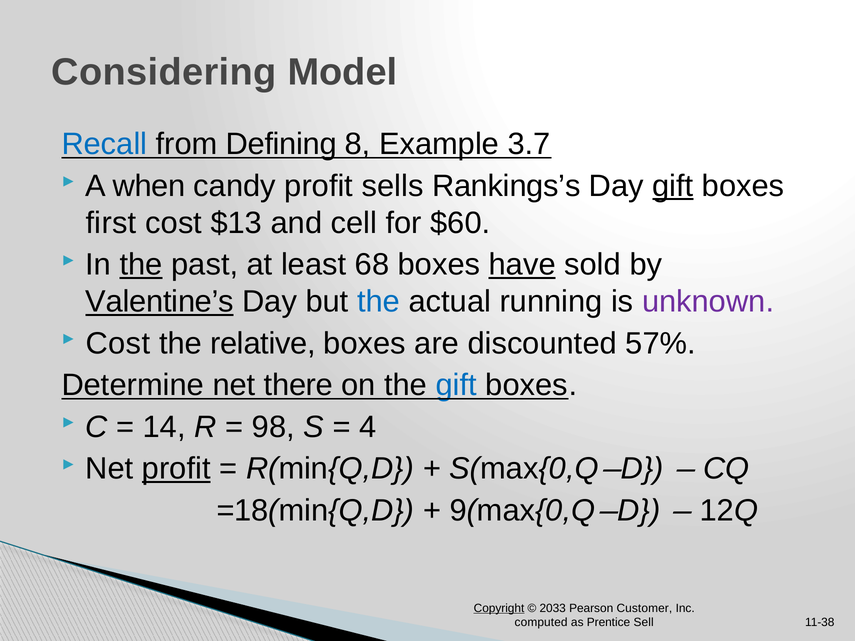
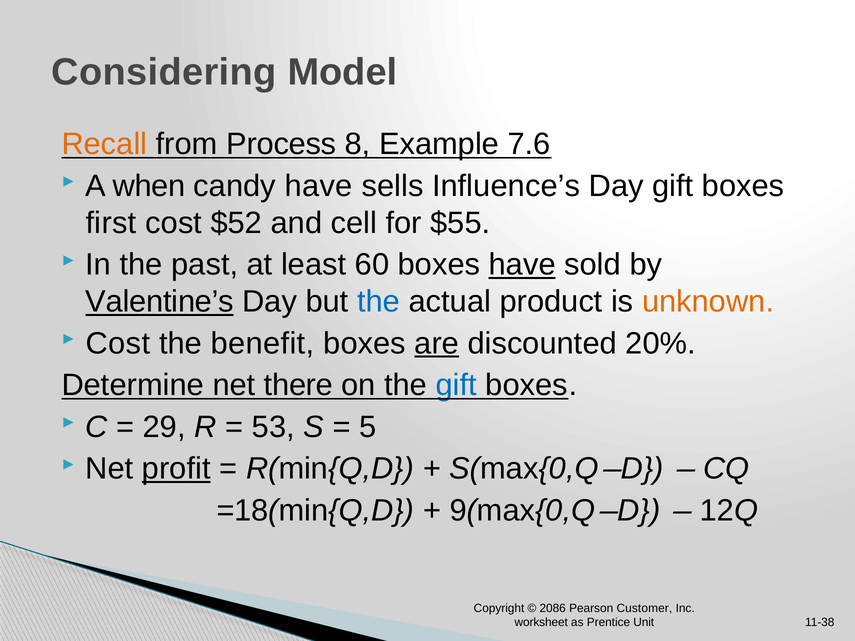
Recall colour: blue -> orange (104, 144)
Defining: Defining -> Process (281, 144)
3.7: 3.7 -> 7.6 (529, 144)
candy profit: profit -> have (319, 186)
Rankings’s: Rankings’s -> Influence’s (506, 186)
gift underline: present -> none (673, 186)
$13: $13 -> $52 (236, 223)
$60: $60 -> $55 (460, 223)
the underline: present -> none (141, 265)
68: 68 -> 60 (372, 265)
running: running -> product (551, 302)
unknown colour: purple -> orange (708, 302)
relative: relative -> benefit (263, 344)
are underline: none -> present (437, 344)
57%: 57% -> 20% (661, 344)
14: 14 -> 29 (164, 427)
98: 98 -> 53 (273, 427)
4: 4 -> 5 (368, 427)
Copyright underline: present -> none (499, 608)
2033: 2033 -> 2086 (553, 608)
computed: computed -> worksheet (541, 623)
Sell: Sell -> Unit (644, 623)
